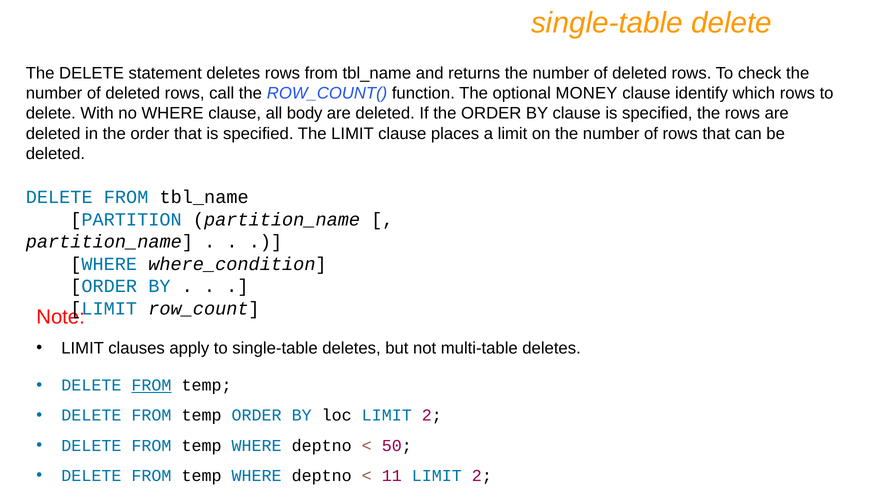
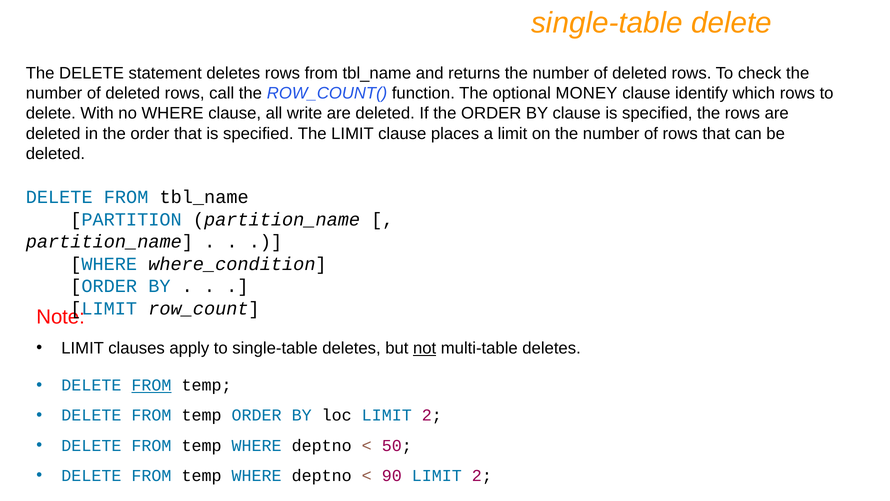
body: body -> write (305, 113)
not underline: none -> present (425, 348)
11: 11 -> 90 (392, 475)
